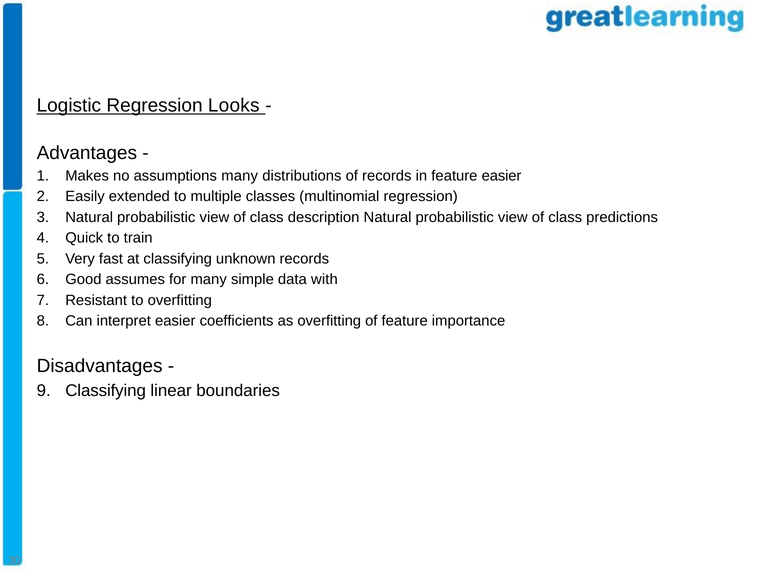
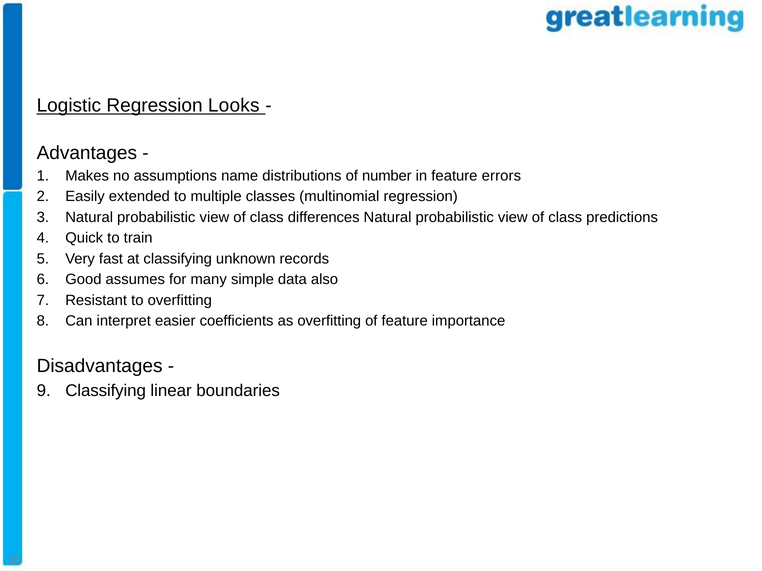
assumptions many: many -> name (240, 176)
of records: records -> number (387, 176)
feature easier: easier -> errors (501, 176)
description: description -> differences (324, 217)
with: with -> also (324, 280)
